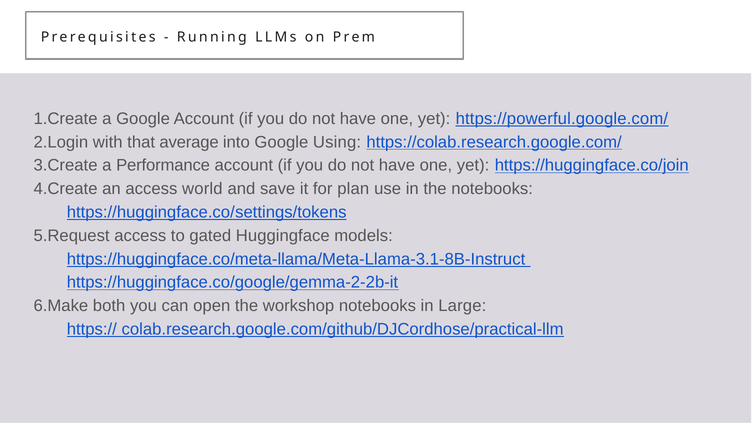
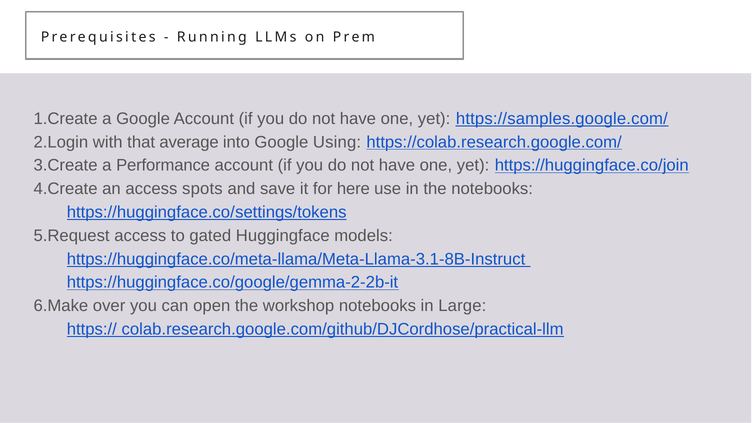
https://powerful.google.com/: https://powerful.google.com/ -> https://samples.google.com/ (562, 119)
world: world -> spots (202, 189)
plan: plan -> here (353, 189)
both: both -> over (109, 306)
